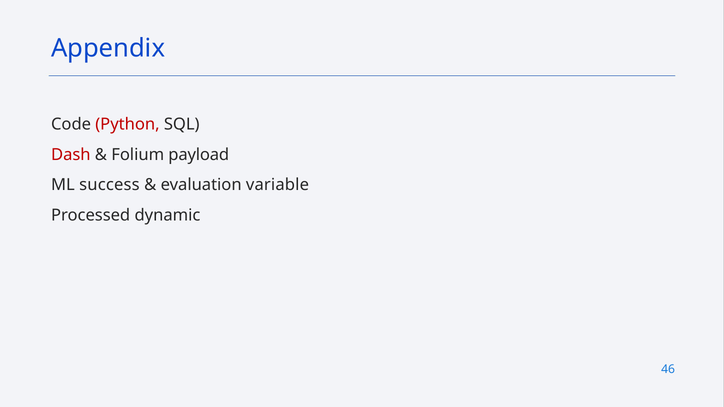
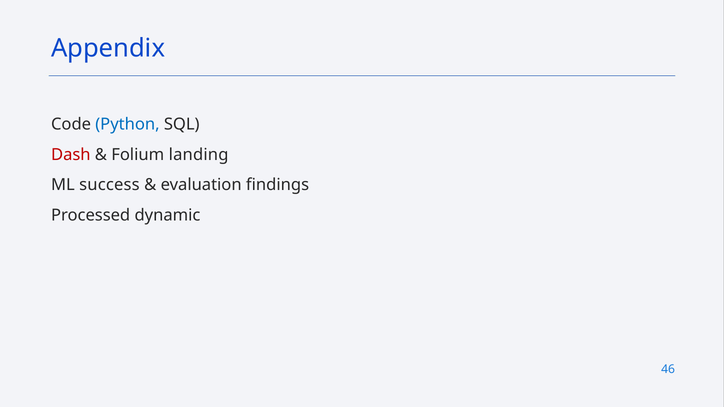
Python colour: red -> blue (127, 124)
payload: payload -> landing (199, 155)
variable: variable -> findings (278, 185)
